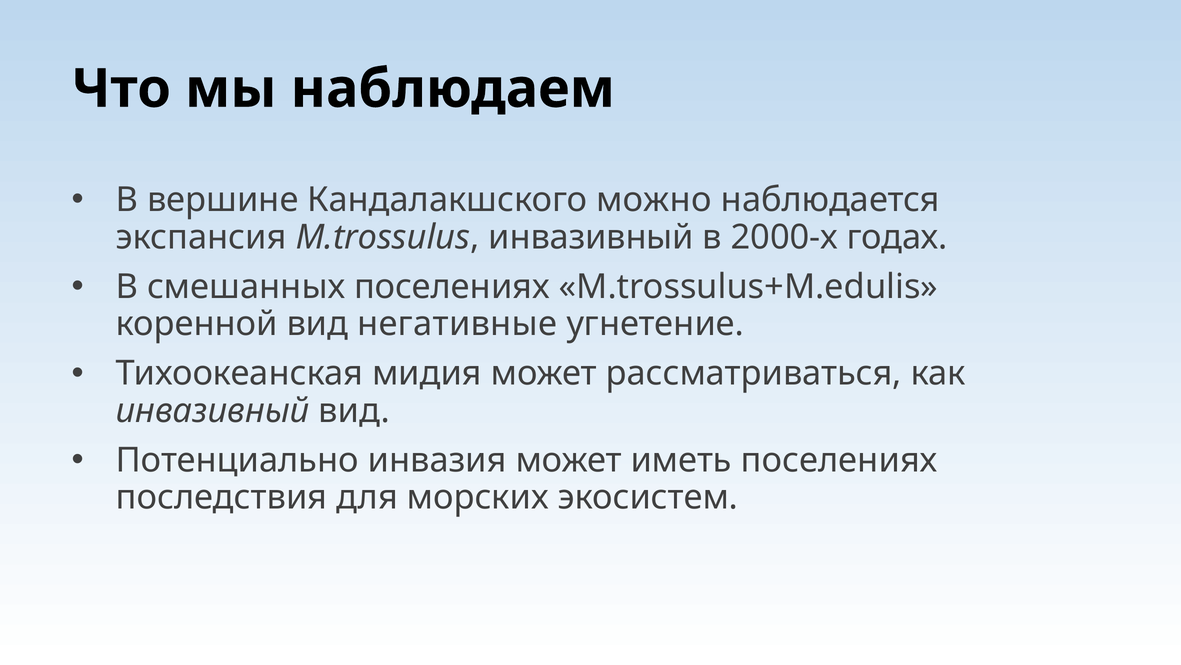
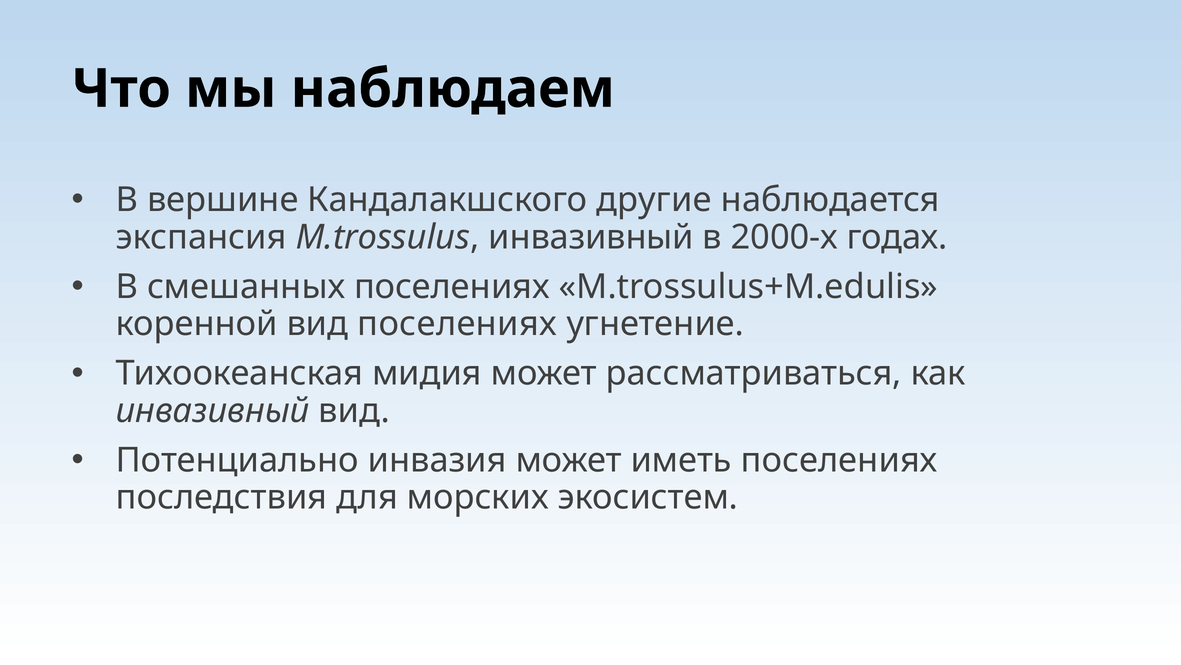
можно: можно -> другие (654, 200)
вид негативные: негативные -> поселениях (457, 324)
